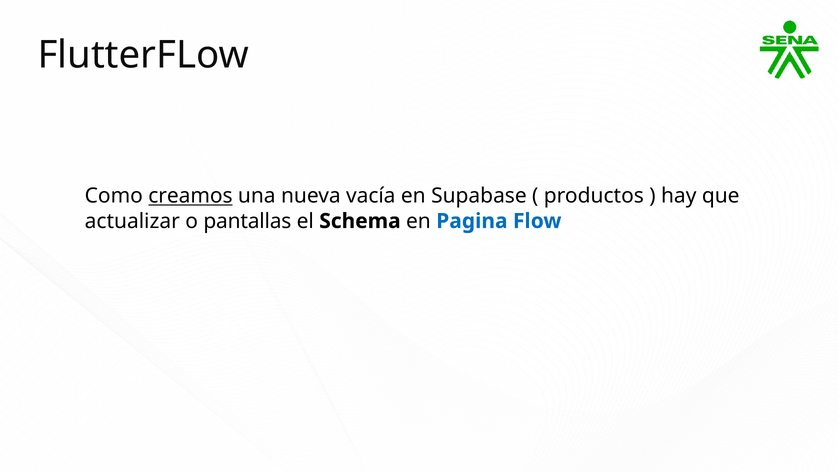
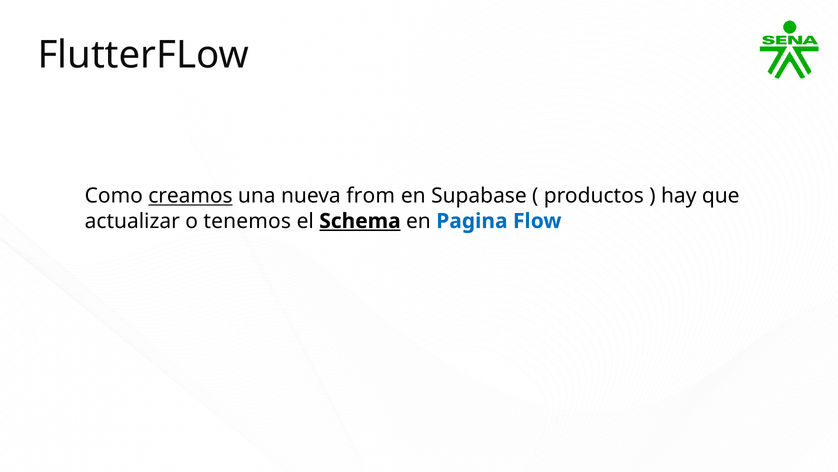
vacía: vacía -> from (371, 196)
pantallas: pantallas -> tenemos (247, 221)
Schema underline: none -> present (360, 221)
